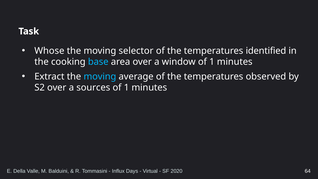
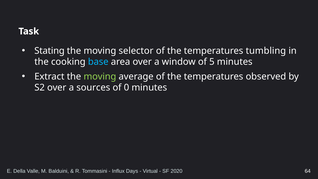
Whose: Whose -> Stating (49, 51)
identified: identified -> tumbling (266, 51)
window of 1: 1 -> 5 (212, 62)
moving colour: light blue -> light green (100, 76)
1: 1 -> 0 (126, 88)
